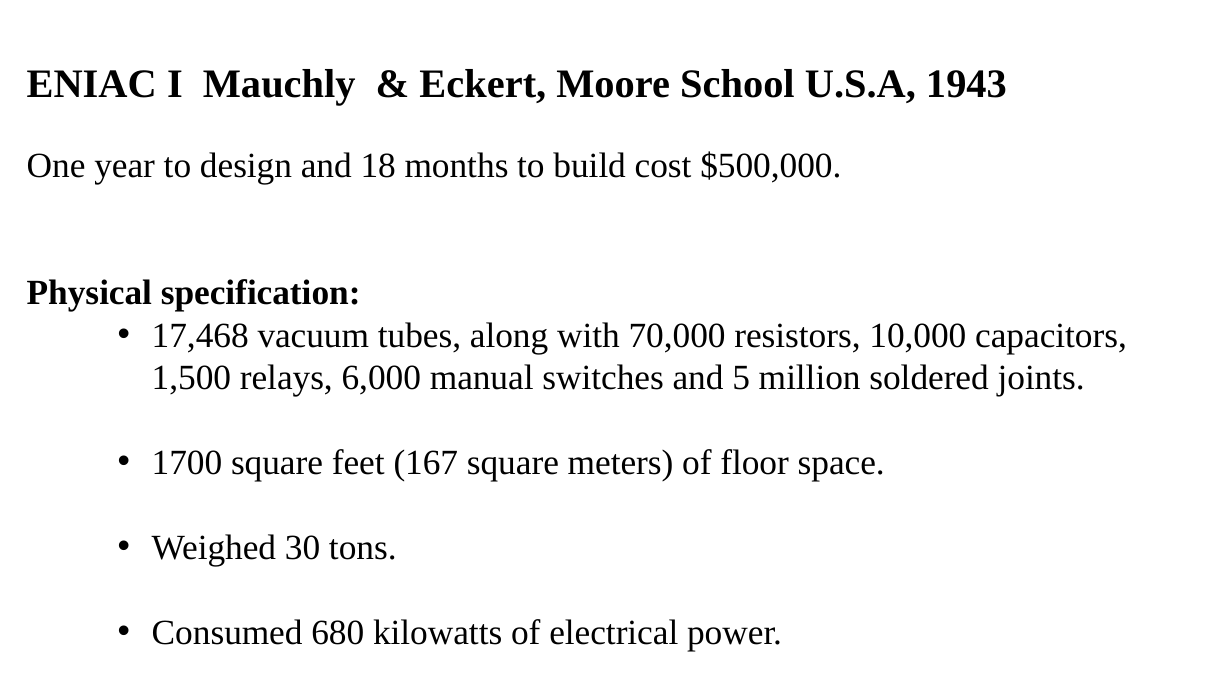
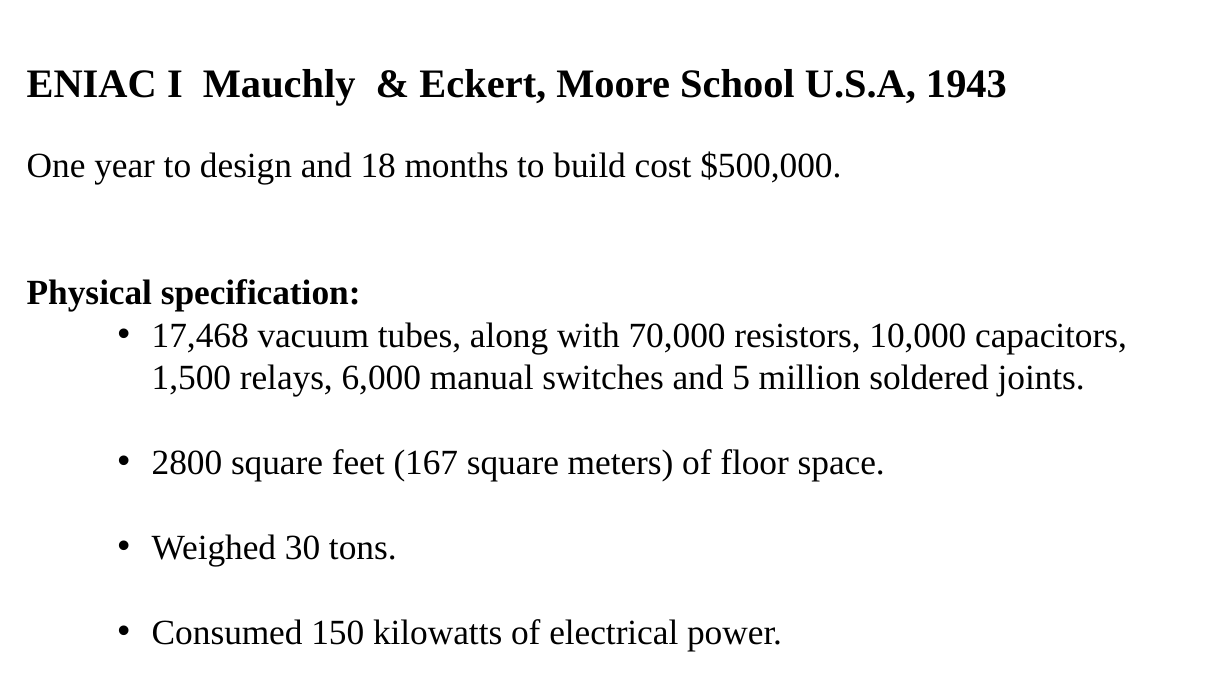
1700: 1700 -> 2800 (187, 463)
680: 680 -> 150 (338, 633)
